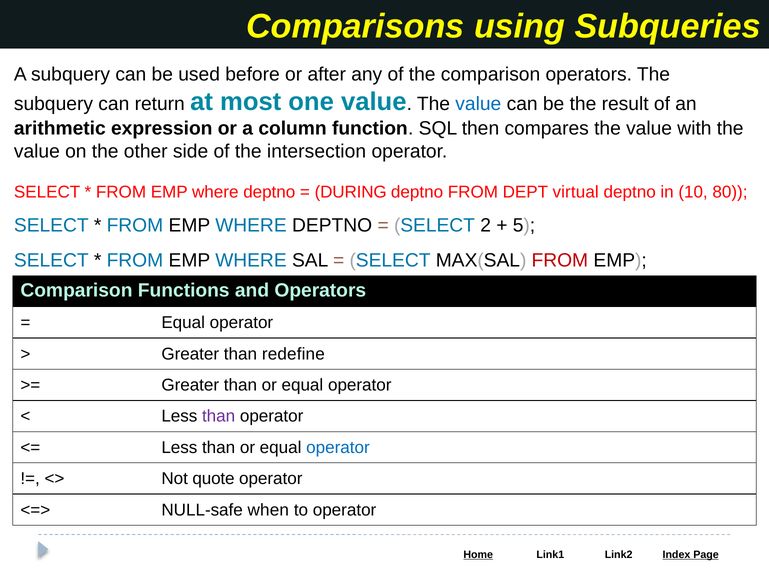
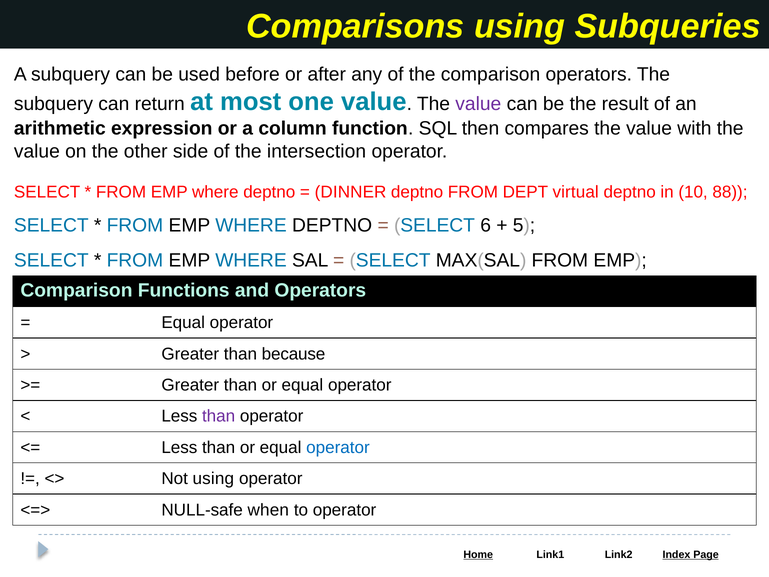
value colour: blue -> purple (478, 104)
DURING: DURING -> DINNER (351, 192)
80: 80 -> 88 (730, 192)
2: 2 -> 6 (486, 226)
FROM colour: red -> black (560, 260)
redefine: redefine -> because (294, 354)
Not quote: quote -> using (213, 479)
